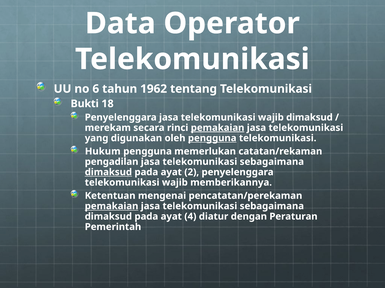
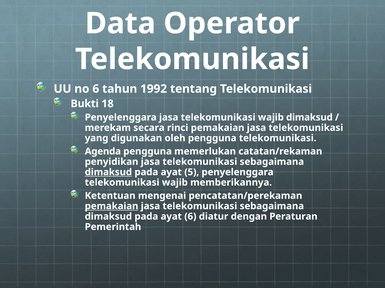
1962: 1962 -> 1992 (154, 89)
pemakaian underline: present -> none (218, 128)
pengguna underline: present -> none (212, 138)
Hukum: Hukum -> Agenda (103, 152)
pengadilan: pengadilan -> penyidikan (112, 162)
2: 2 -> 5 (192, 173)
ayat 4: 4 -> 6 (190, 217)
